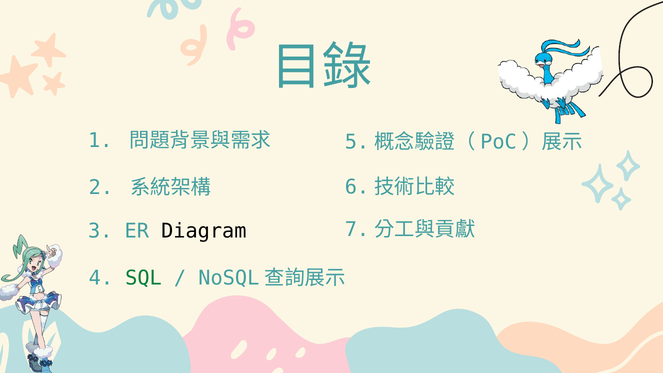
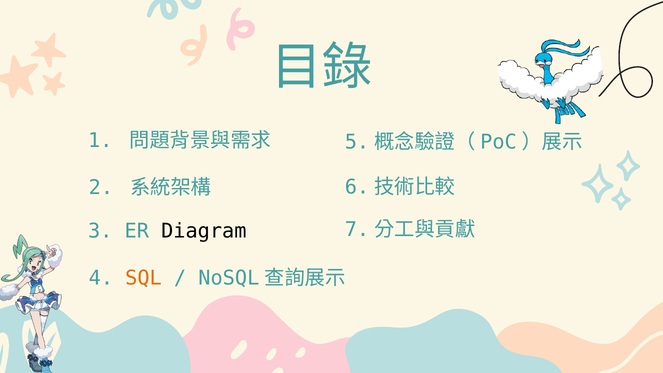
SQL colour: green -> orange (144, 278)
